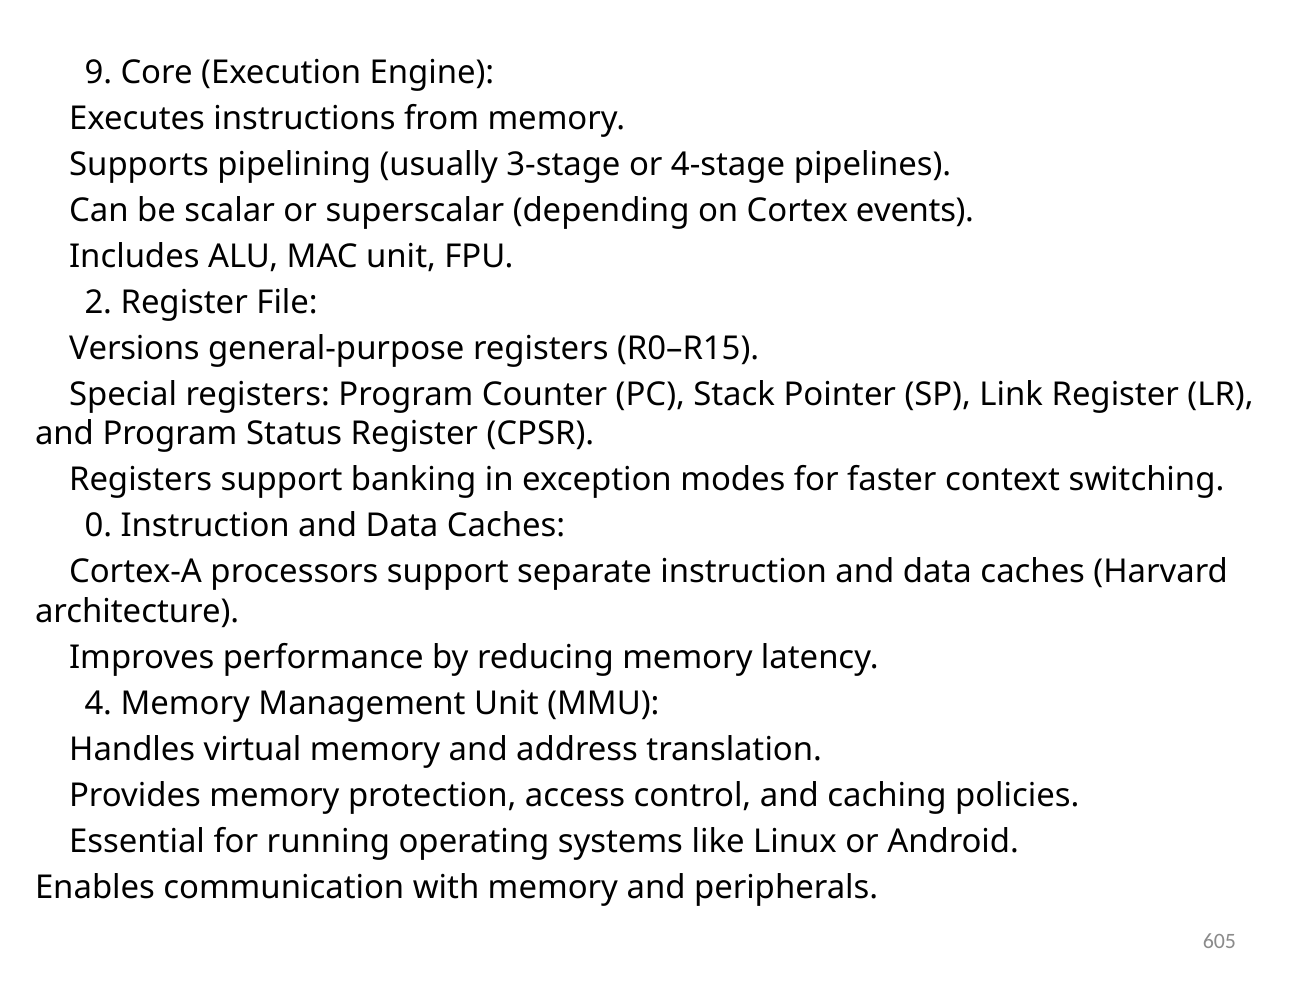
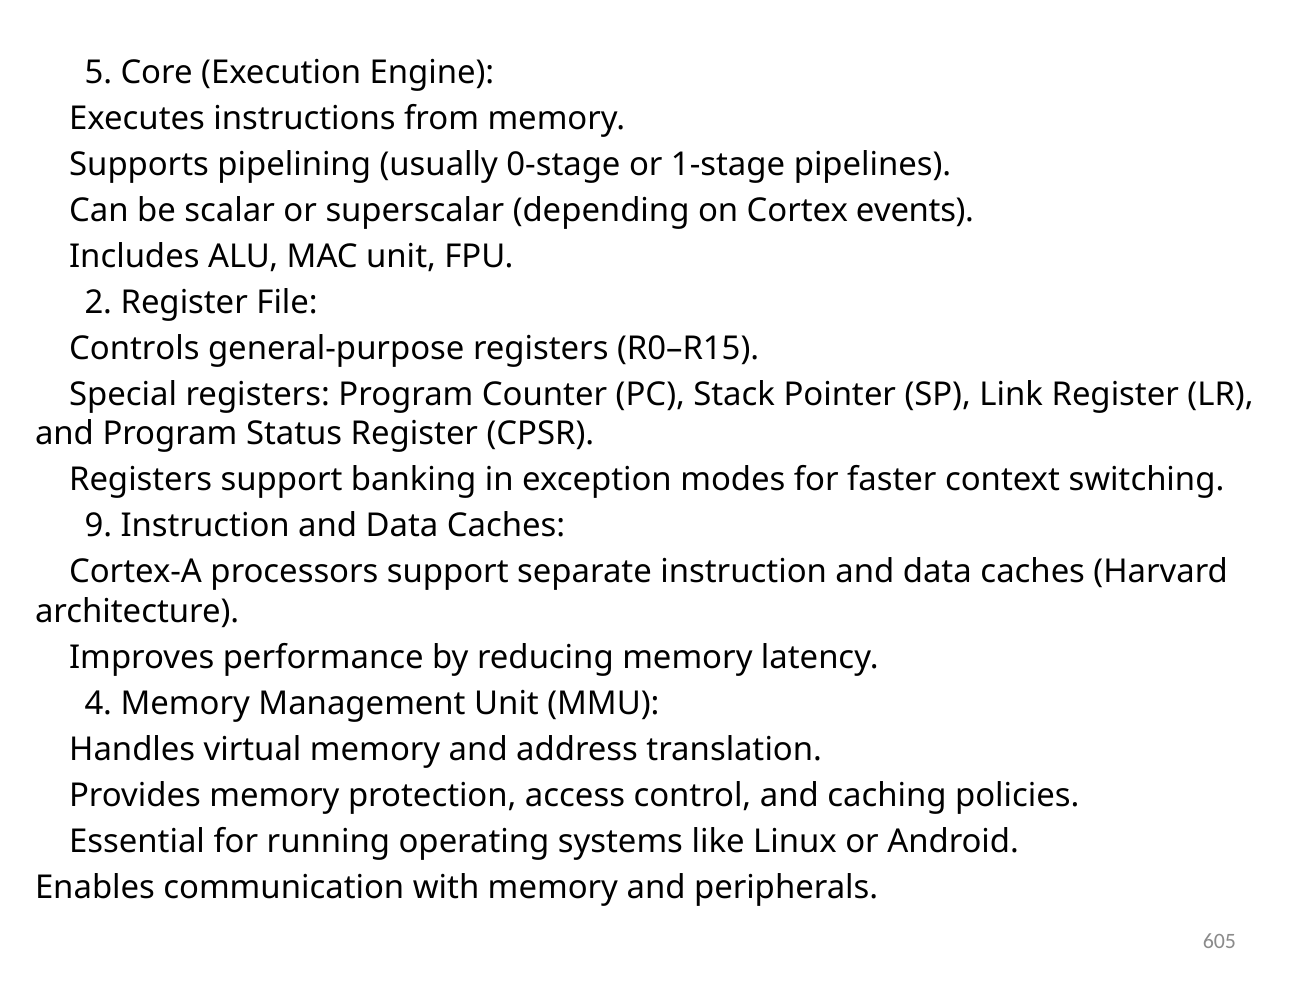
9: 9 -> 5 (98, 72)
3-stage: 3-stage -> 0-stage (563, 165)
4-stage: 4-stage -> 1-stage (728, 165)
Versions: Versions -> Controls (134, 349)
0: 0 -> 9 (98, 526)
